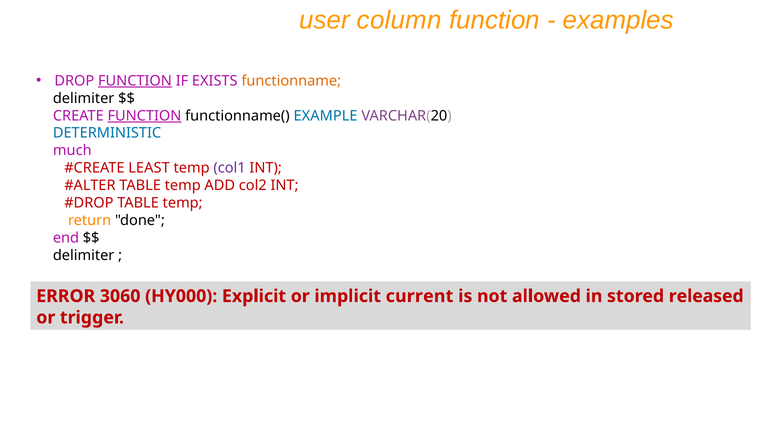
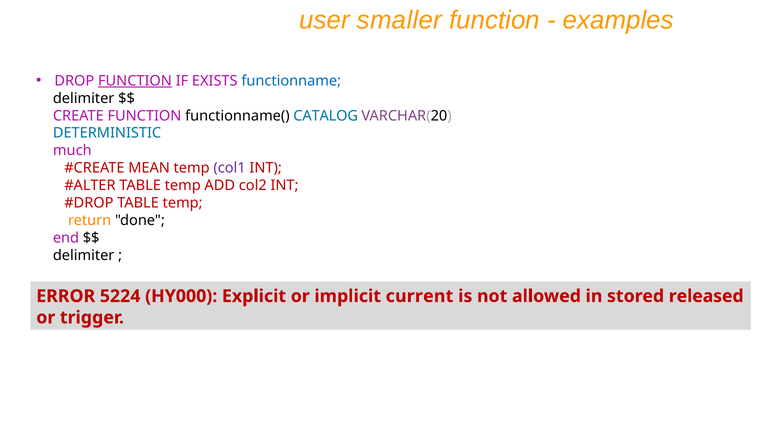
column: column -> smaller (399, 20)
functionname colour: orange -> blue (291, 81)
FUNCTION underline: present -> none (144, 116)
EXAMPLE: EXAMPLE -> CATALOG (326, 116)
LEAST: LEAST -> MEAN (149, 168)
3060: 3060 -> 5224 (120, 296)
